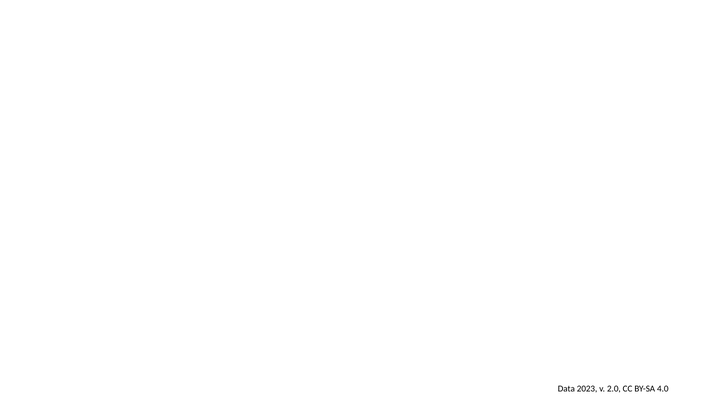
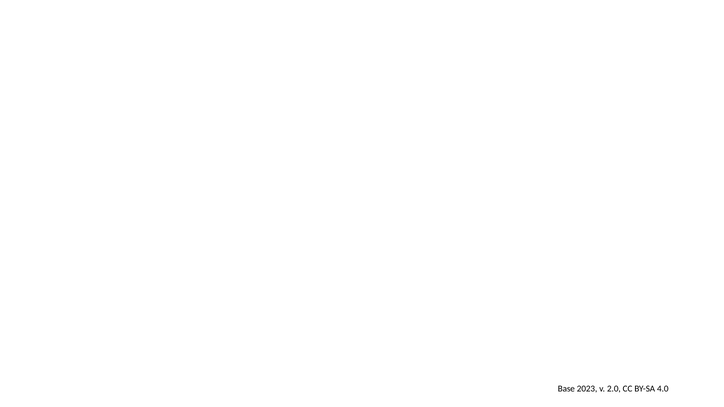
Data: Data -> Base (566, 389)
